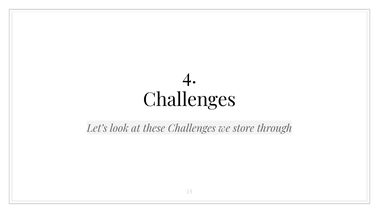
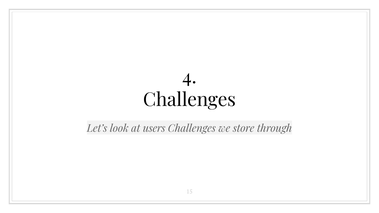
these: these -> users (154, 129)
